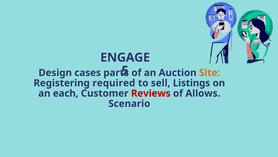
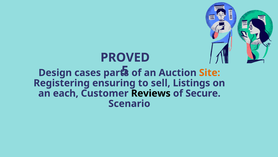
ENGAGE: ENGAGE -> PROVED (125, 57)
required: required -> ensuring (114, 83)
Reviews colour: red -> black (151, 93)
Allows: Allows -> Secure (203, 93)
